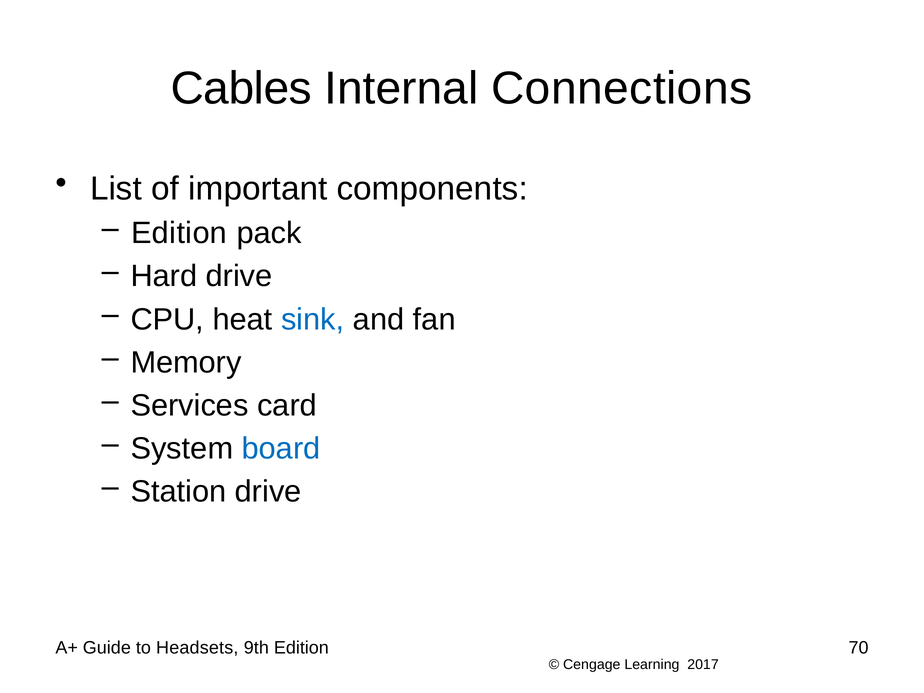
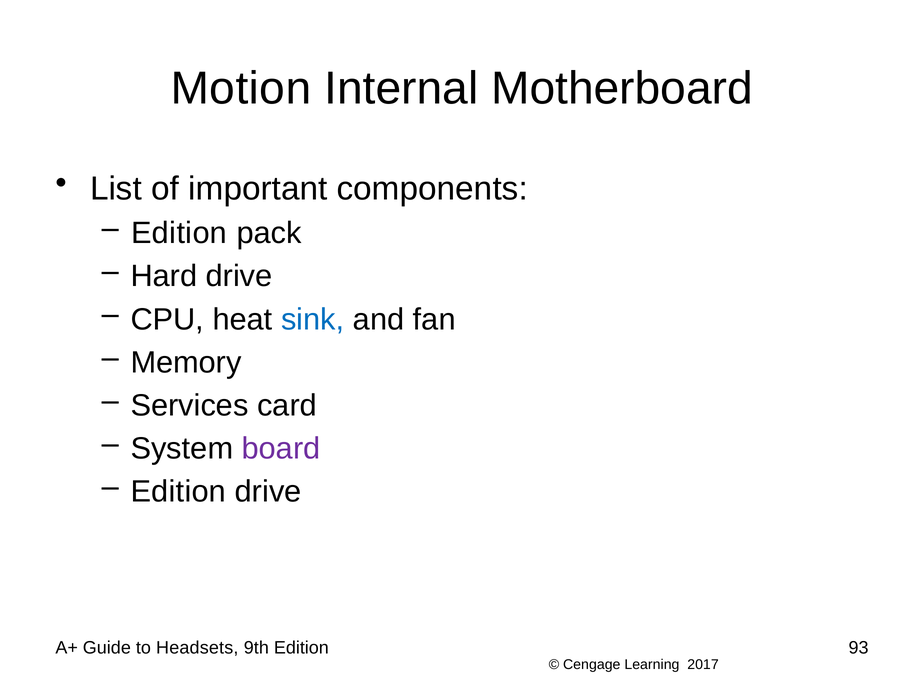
Cables: Cables -> Motion (241, 89)
Connections: Connections -> Motherboard (622, 89)
board colour: blue -> purple (281, 449)
Station: Station -> Edition (178, 492)
70: 70 -> 93 (859, 648)
